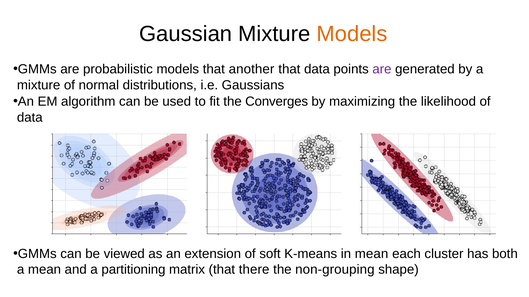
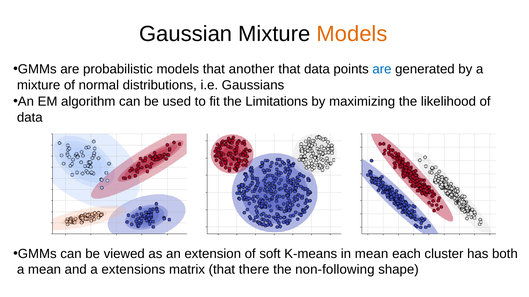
are colour: purple -> blue (382, 69)
Converges: Converges -> Limitations (277, 102)
partitioning: partitioning -> extensions (133, 270)
non-grouping: non-grouping -> non-following (335, 270)
